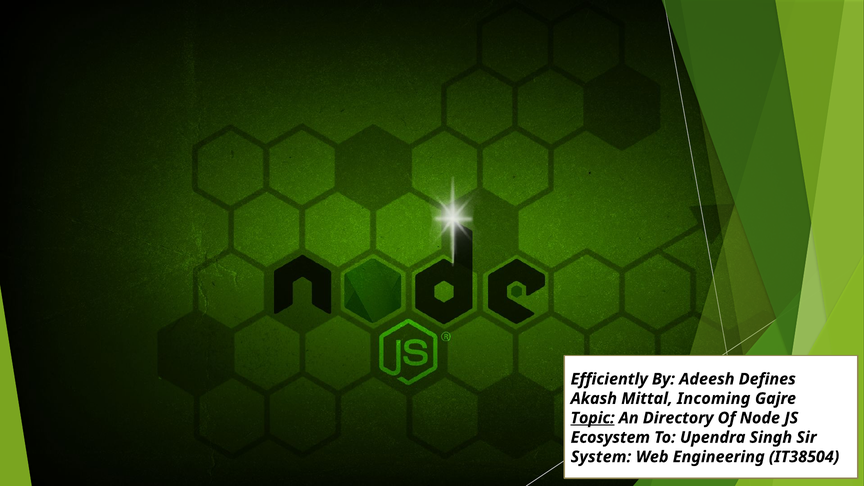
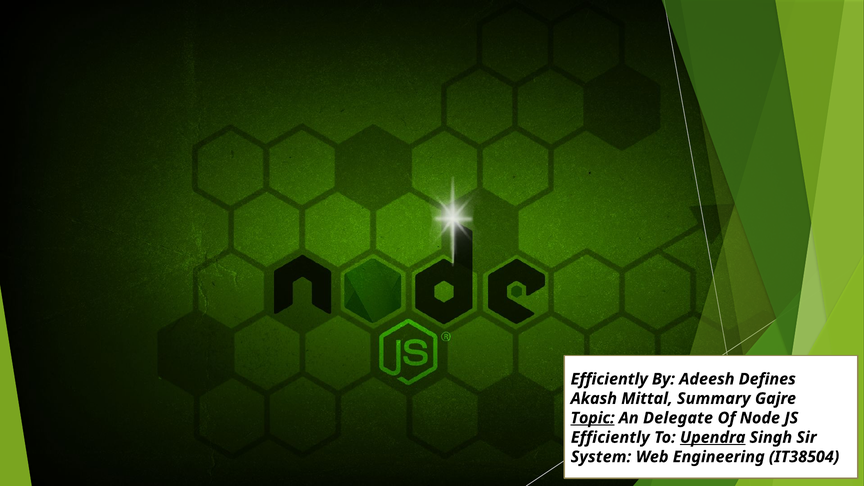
Incoming: Incoming -> Summary (714, 399)
Directory: Directory -> Delegate (678, 418)
Ecosystem: Ecosystem -> Efficiently (610, 437)
Upendra underline: none -> present (713, 437)
